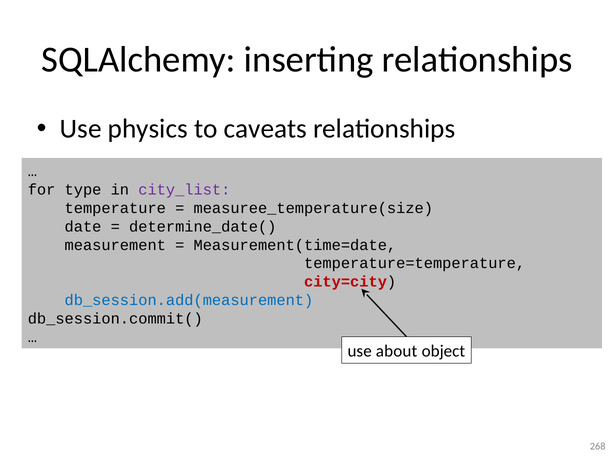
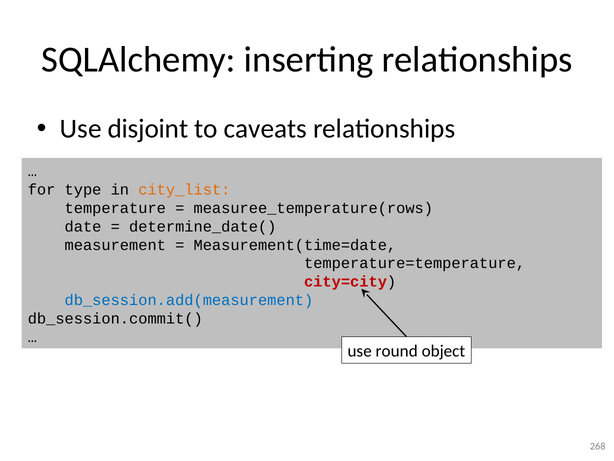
physics: physics -> disjoint (148, 129)
city_list colour: purple -> orange (184, 189)
measuree_temperature(size: measuree_temperature(size -> measuree_temperature(rows (313, 208)
about: about -> round (397, 351)
